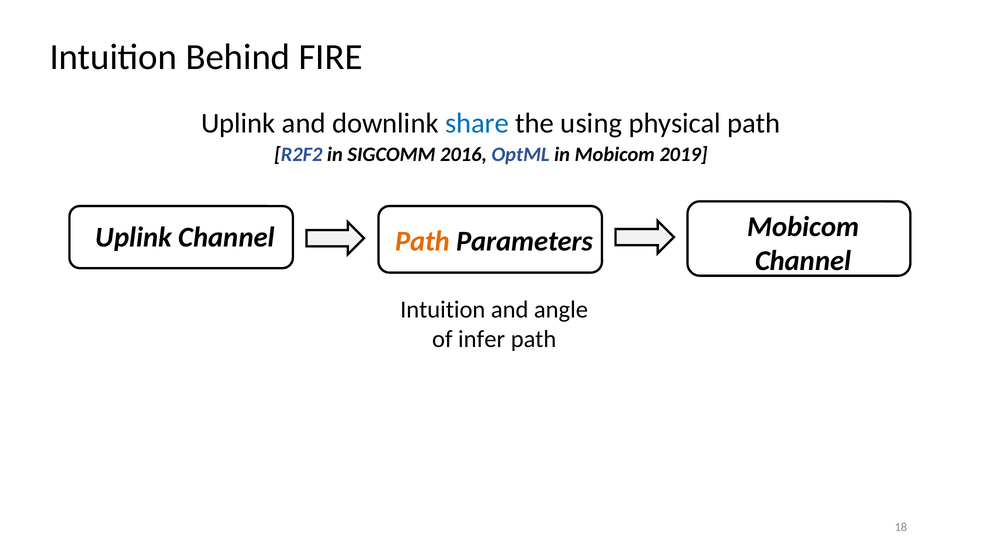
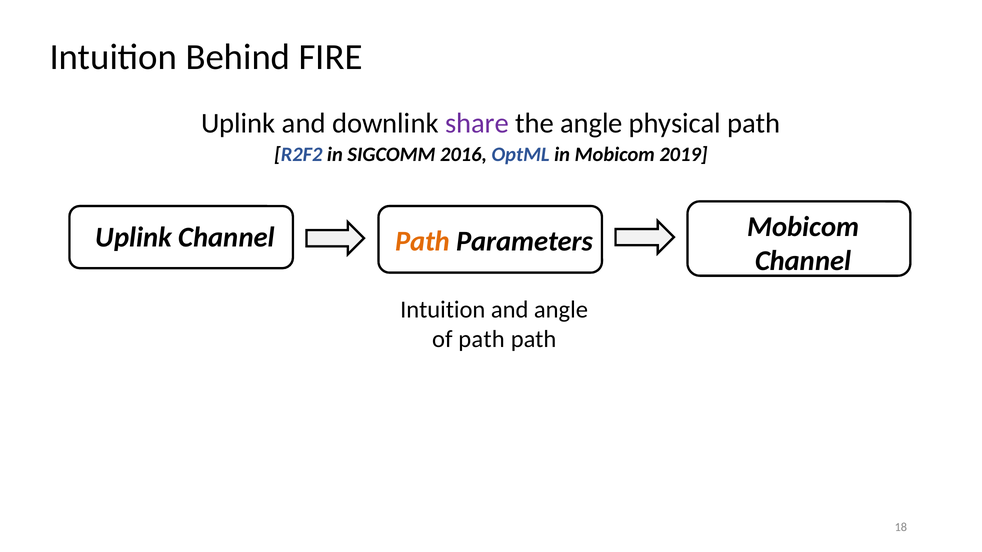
share colour: blue -> purple (477, 124)
the using: using -> angle (592, 124)
of infer: infer -> path (482, 339)
